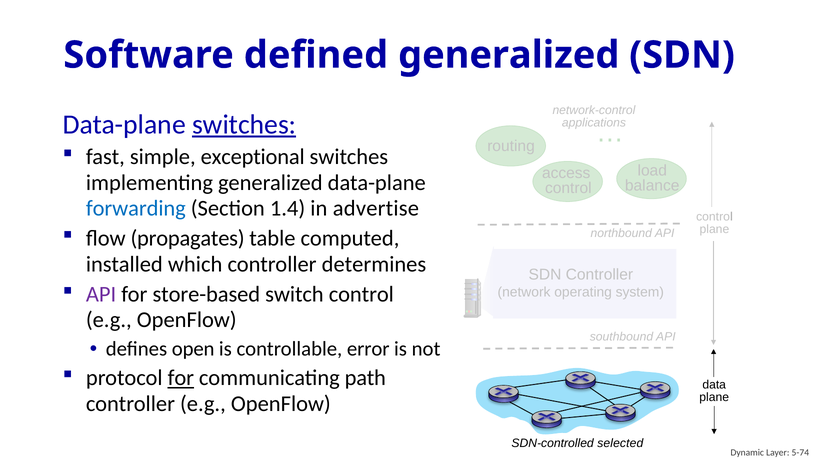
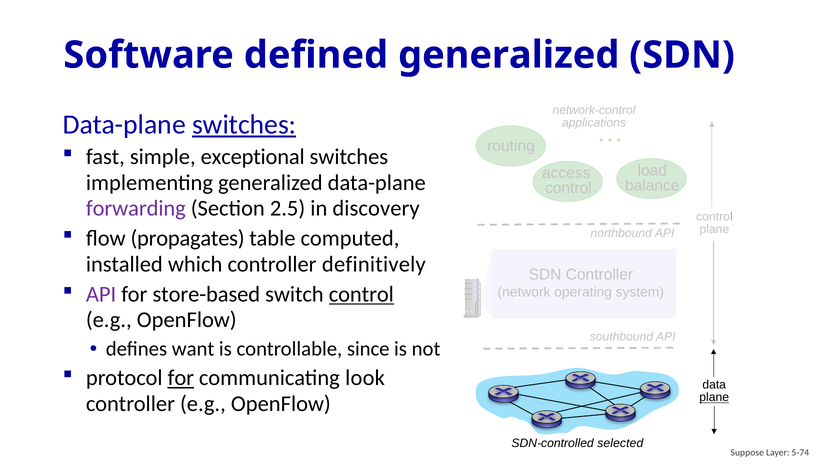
forwarding colour: blue -> purple (136, 208)
1.4: 1.4 -> 2.5 (288, 208)
advertise: advertise -> discovery (376, 208)
determines: determines -> definitively (374, 264)
control underline: none -> present (361, 294)
open: open -> want (193, 348)
error: error -> since (368, 348)
path: path -> look (365, 378)
plane underline: none -> present (714, 397)
Dynamic: Dynamic -> Suppose (747, 452)
